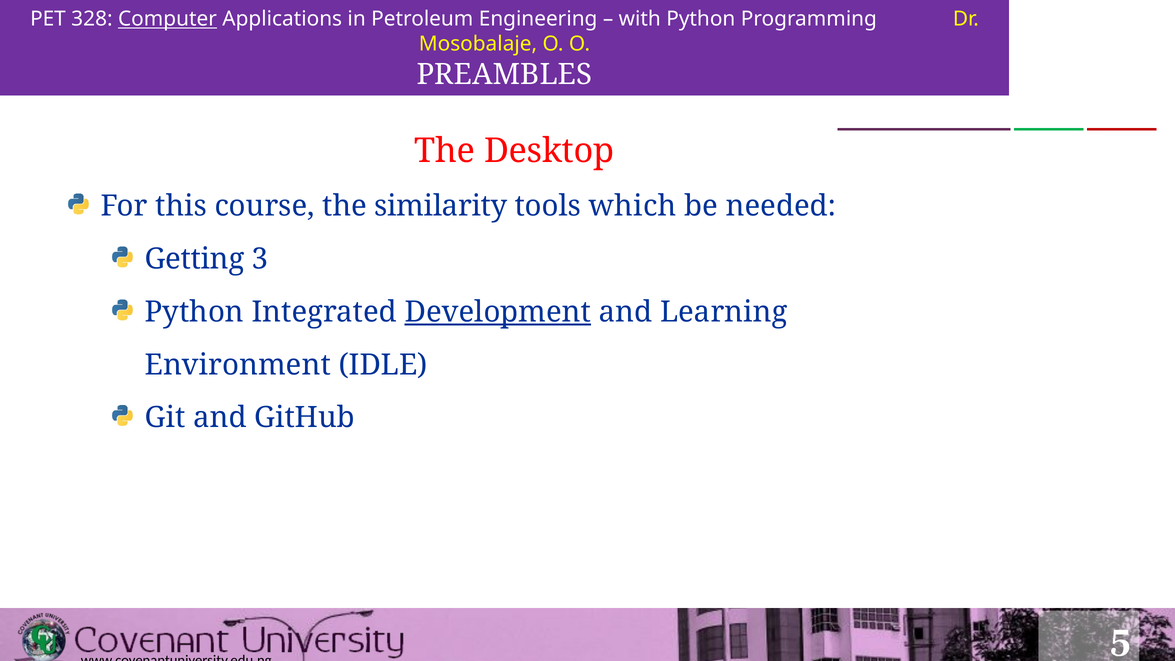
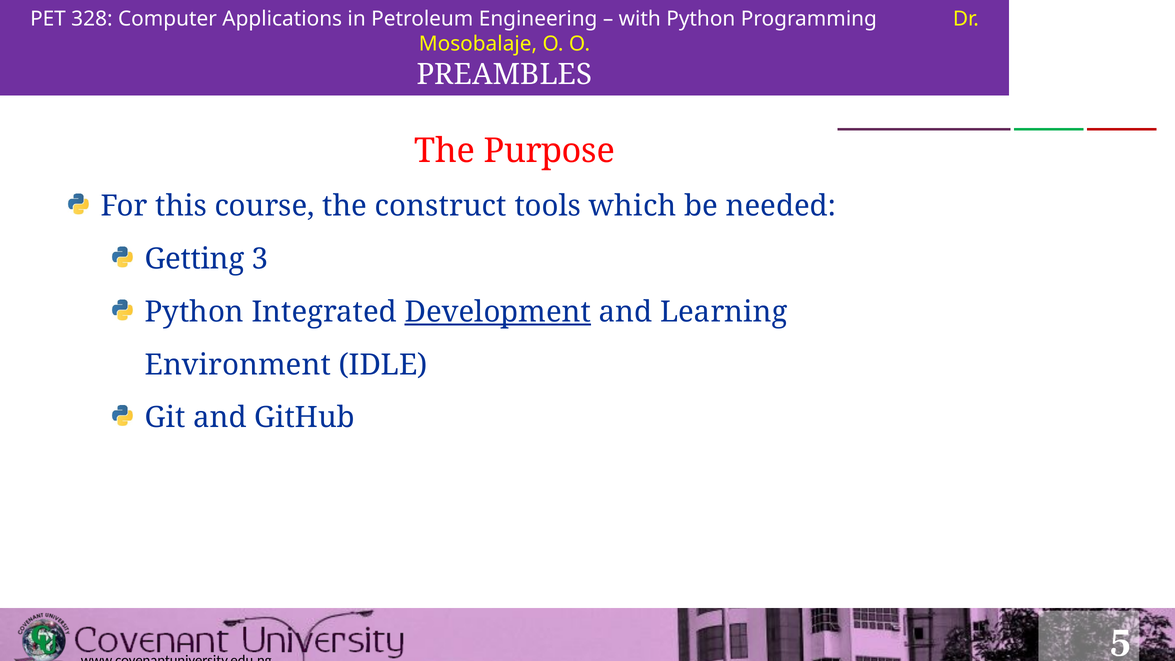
Computer underline: present -> none (167, 19)
Desktop: Desktop -> Purpose (549, 151)
similarity: similarity -> construct (441, 206)
